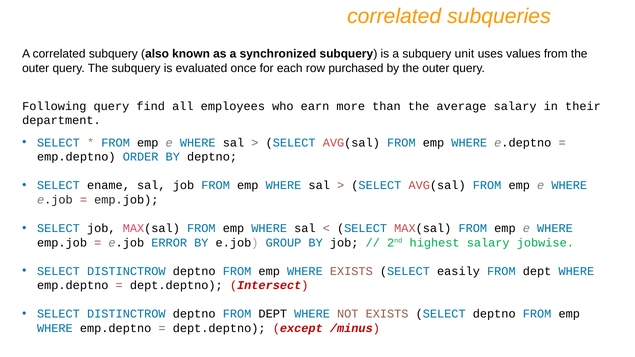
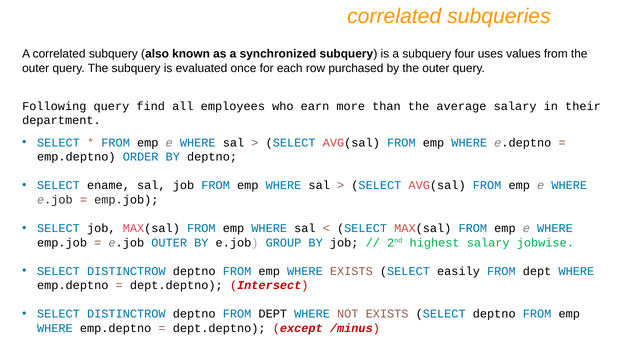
unit: unit -> four (465, 54)
e.job ERROR: ERROR -> OUTER (169, 243)
